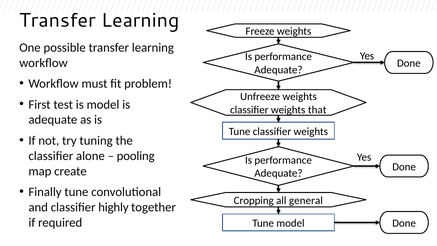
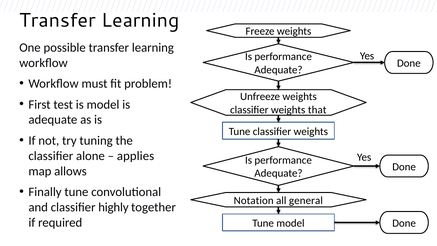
pooling: pooling -> applies (136, 156)
create: create -> allows (70, 171)
Cropping: Cropping -> Notation (254, 200)
